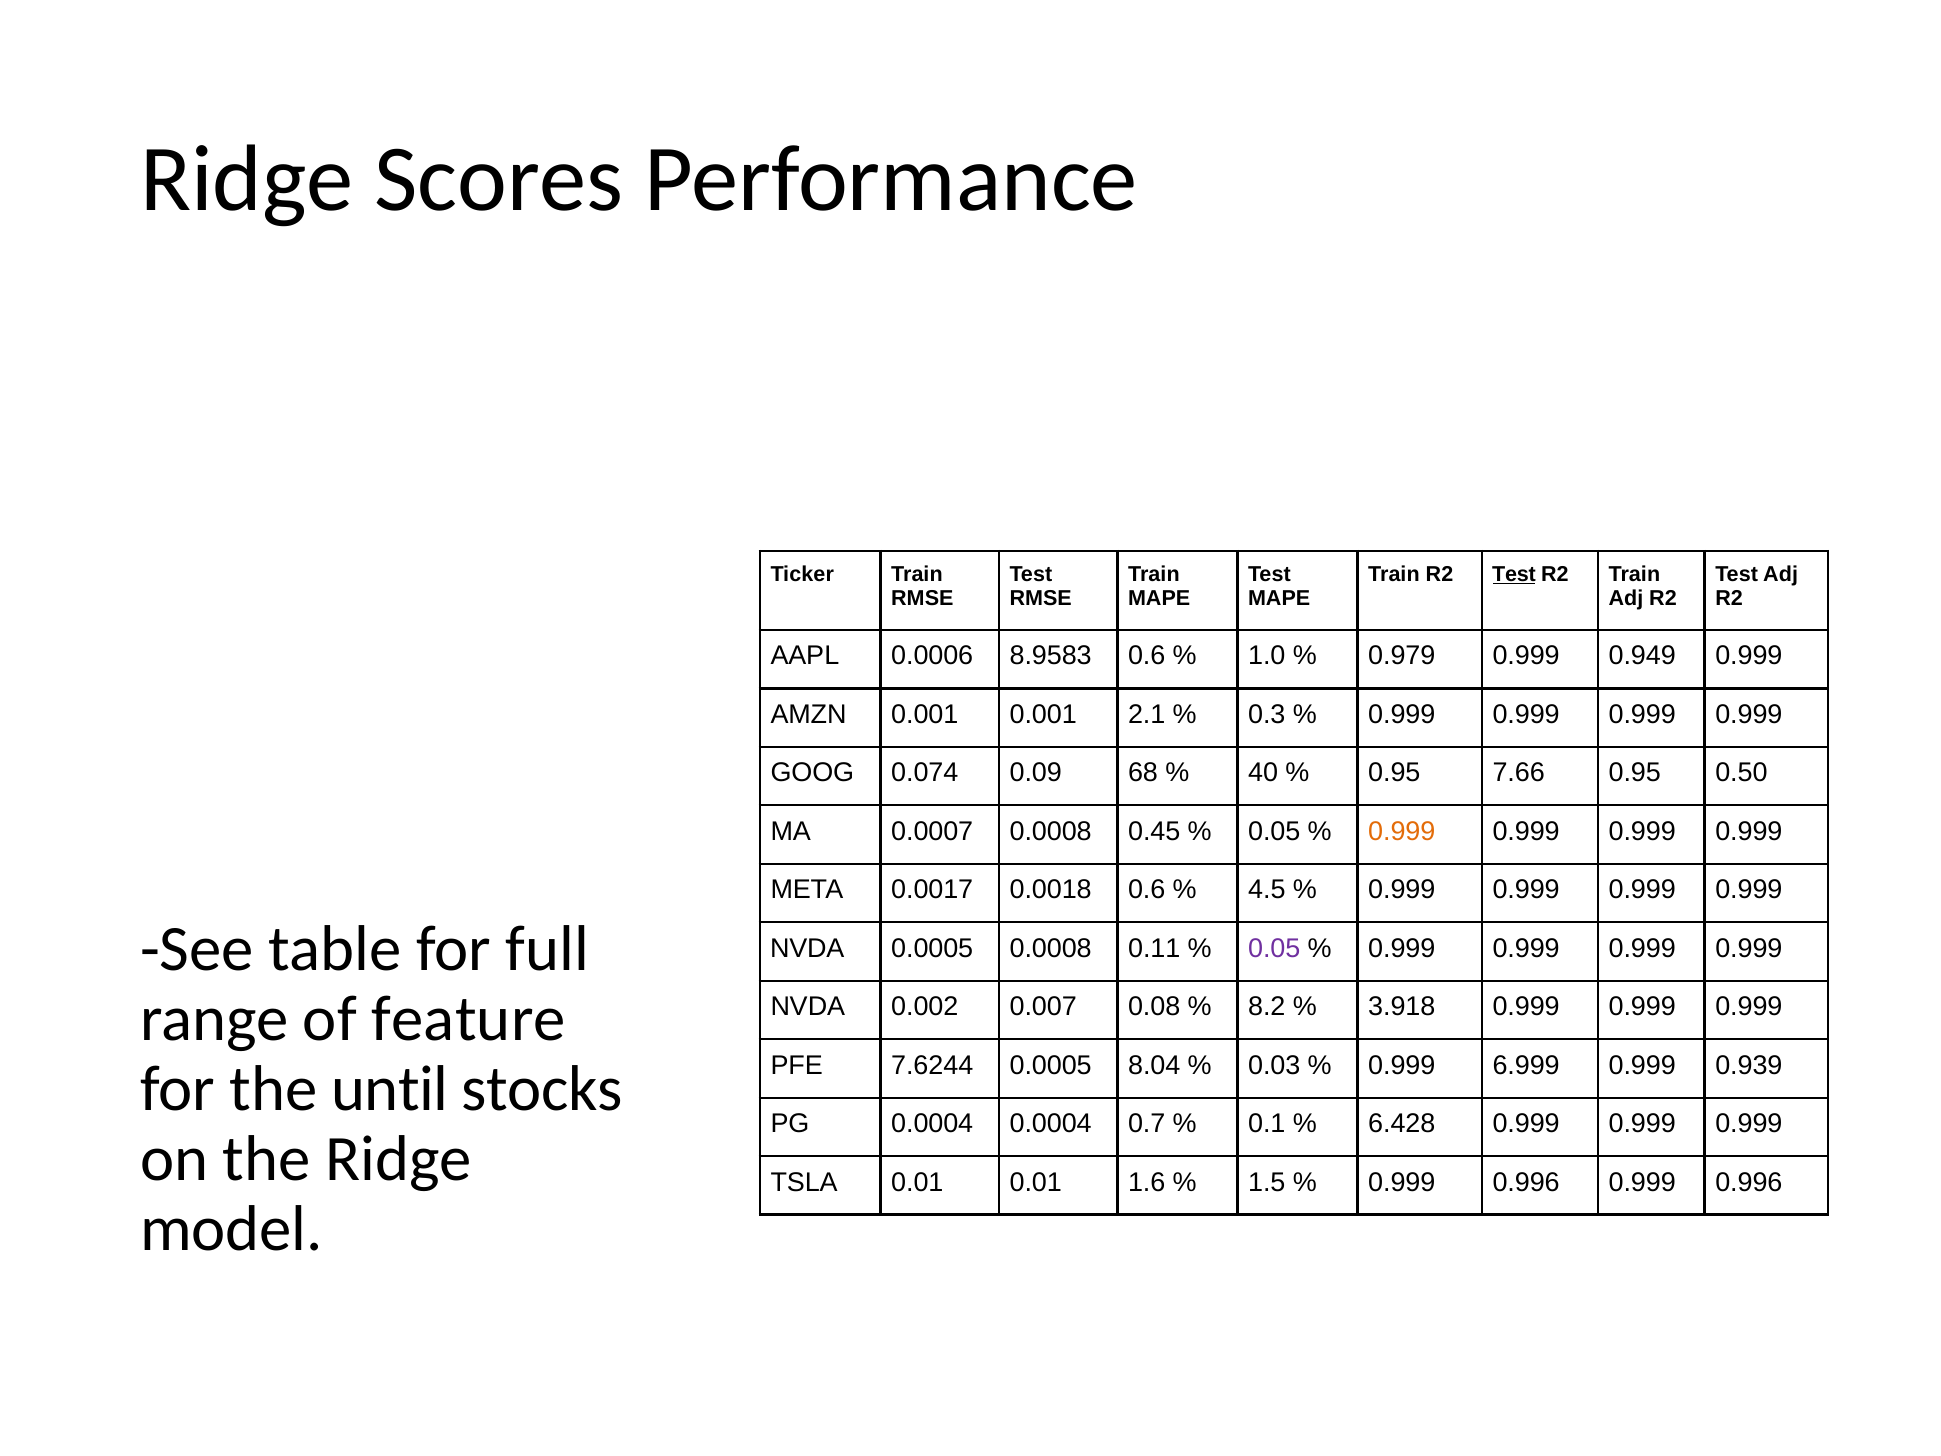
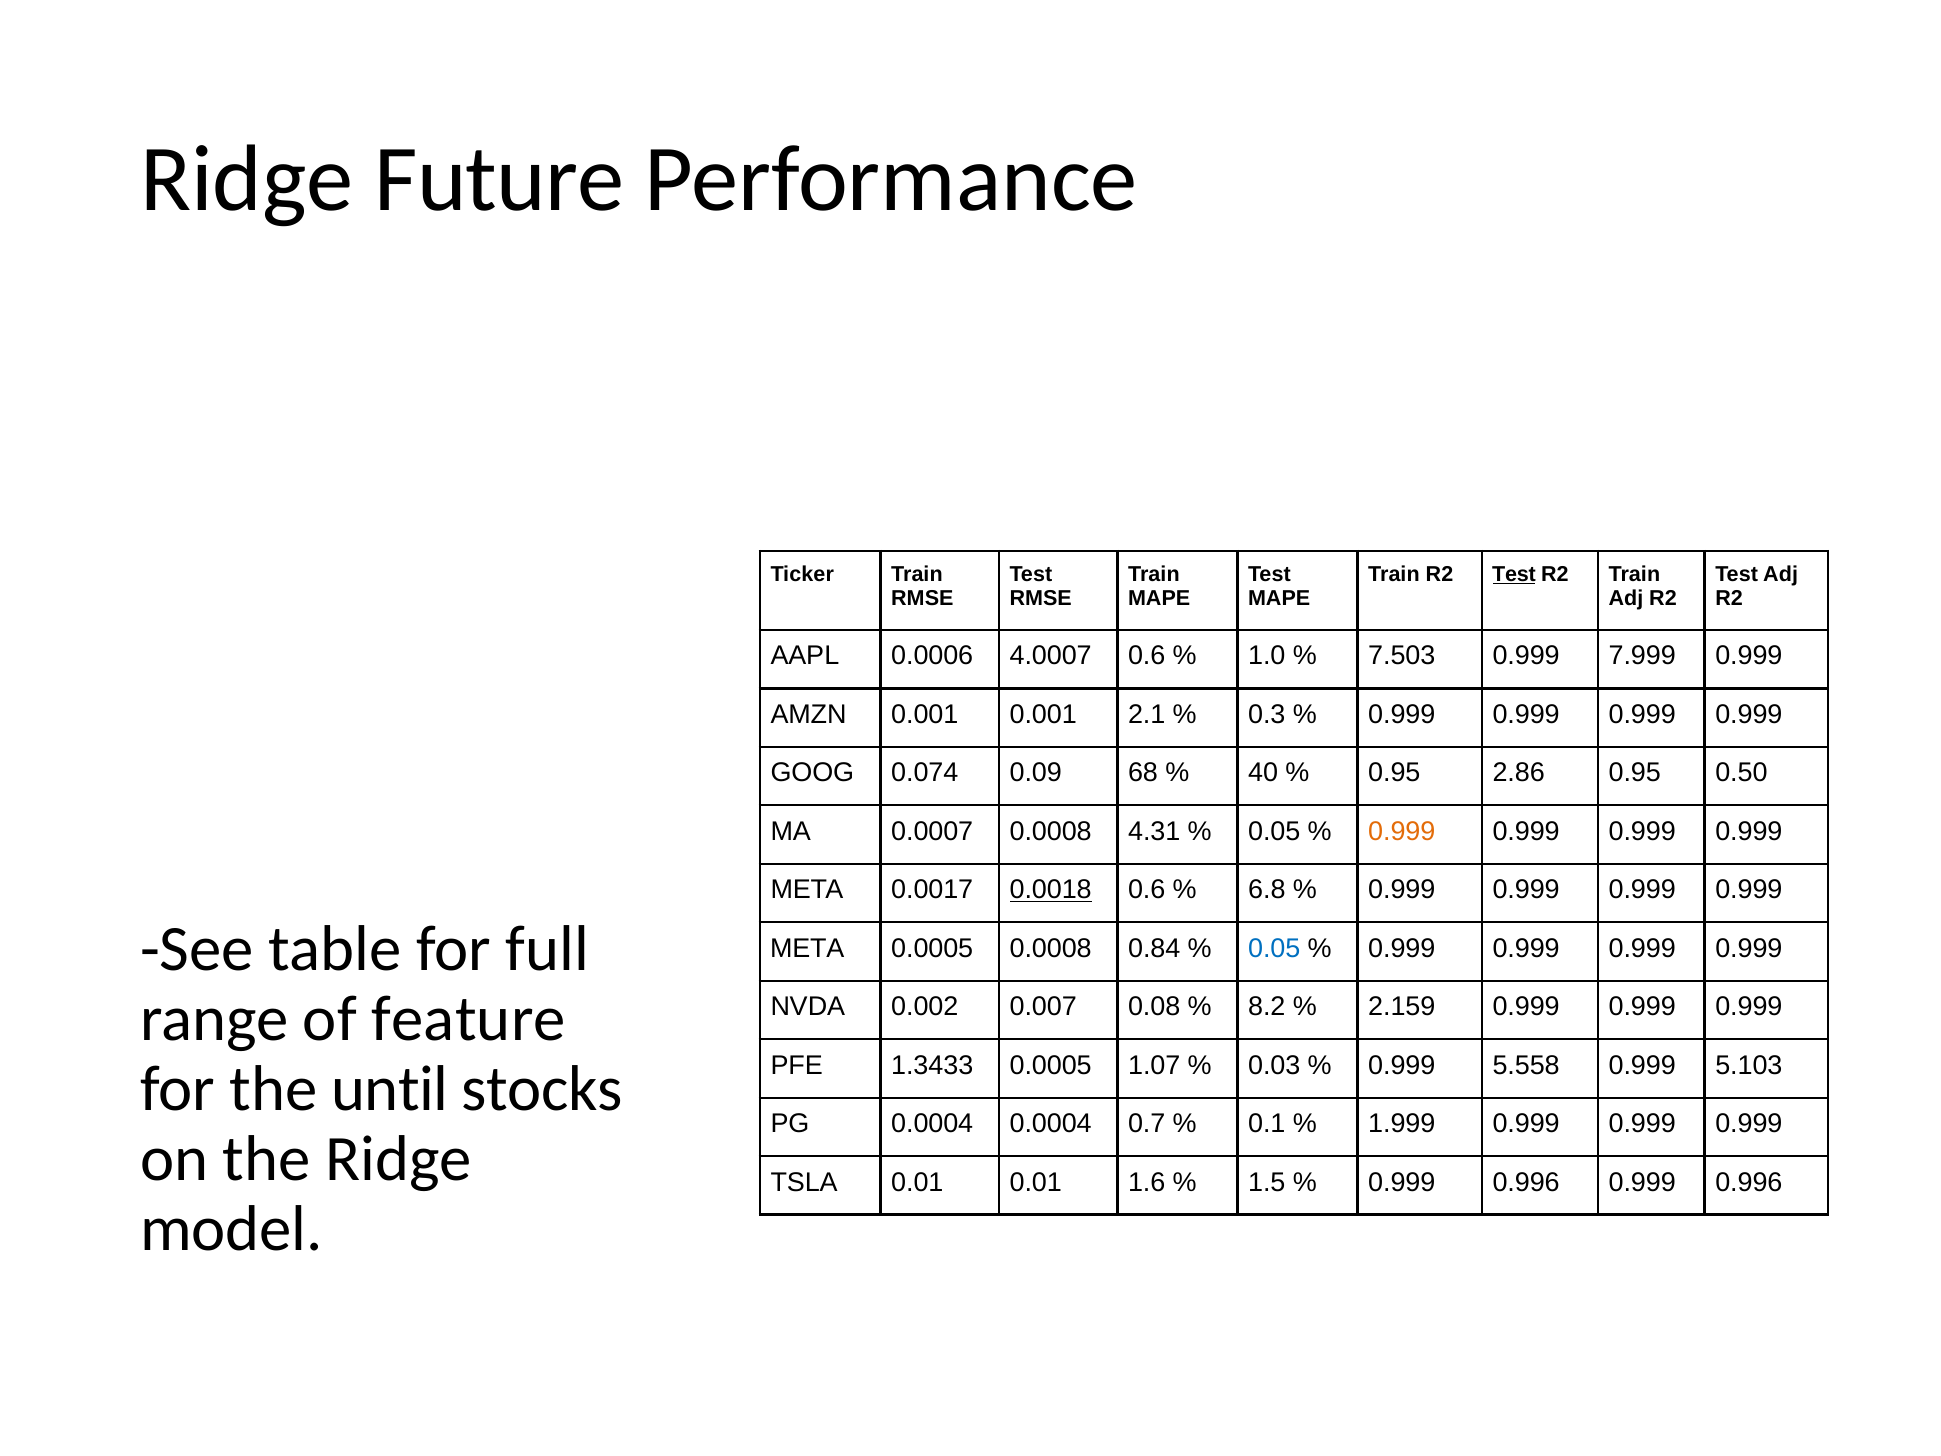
Scores: Scores -> Future (499, 179)
8.9583: 8.9583 -> 4.0007 (1051, 656)
0.979: 0.979 -> 7.503 (1402, 656)
0.949: 0.949 -> 7.999 (1642, 656)
7.66: 7.66 -> 2.86 (1519, 773)
0.45: 0.45 -> 4.31 (1154, 831)
0.0018 underline: none -> present (1051, 890)
4.5: 4.5 -> 6.8 (1267, 890)
NVDA: NVDA -> META (807, 948)
0.11: 0.11 -> 0.84 (1154, 948)
0.05 colour: purple -> blue (1274, 948)
3.918: 3.918 -> 2.159 (1402, 1007)
7.6244: 7.6244 -> 1.3433 (932, 1065)
8.04: 8.04 -> 1.07 (1154, 1065)
6.999: 6.999 -> 5.558 (1526, 1065)
0.939: 0.939 -> 5.103 (1749, 1065)
6.428: 6.428 -> 1.999 (1402, 1124)
